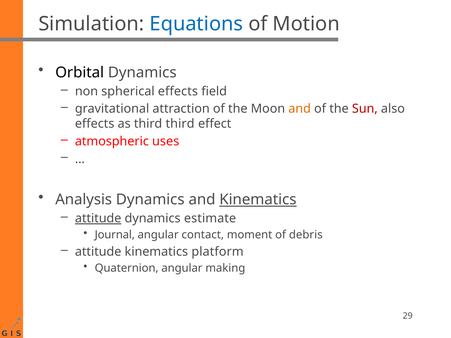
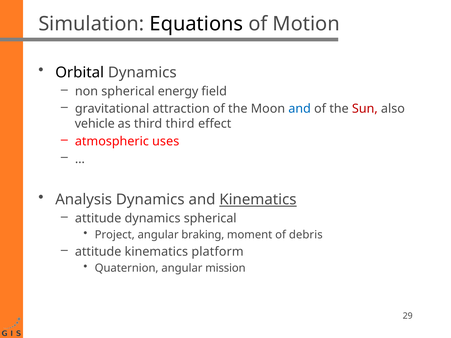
Equations colour: blue -> black (196, 24)
spherical effects: effects -> energy (178, 91)
and colour: orange -> blue (300, 109)
effects: effects -> vehicle (95, 124)
attitude underline: present -> none (98, 219)
dynamics estimate: estimate -> spherical (210, 219)
Journal: Journal -> Project (115, 235)
contact: contact -> braking (203, 235)
making: making -> mission (225, 268)
